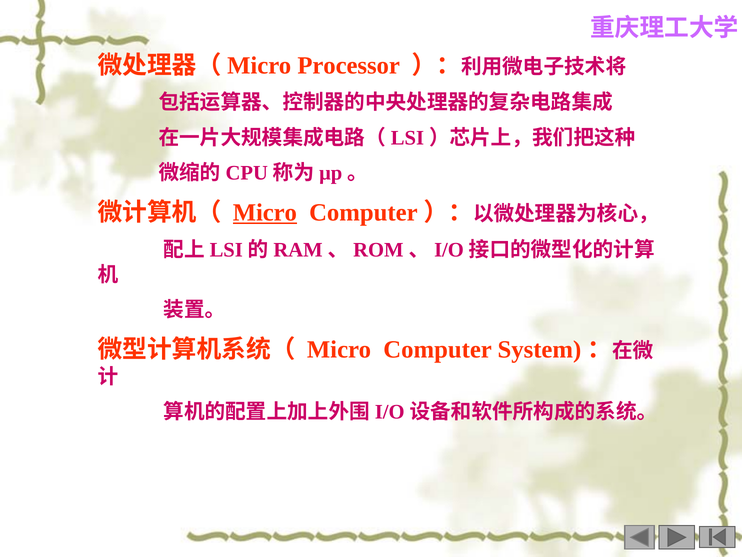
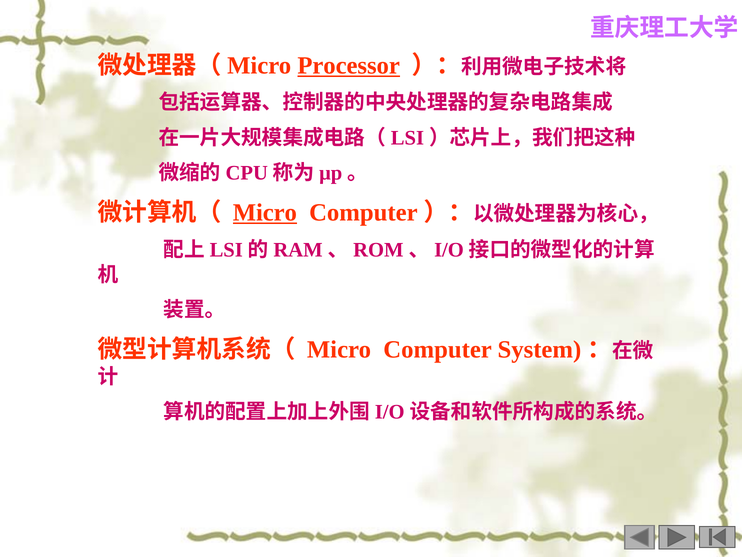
Processor underline: none -> present (349, 65)
